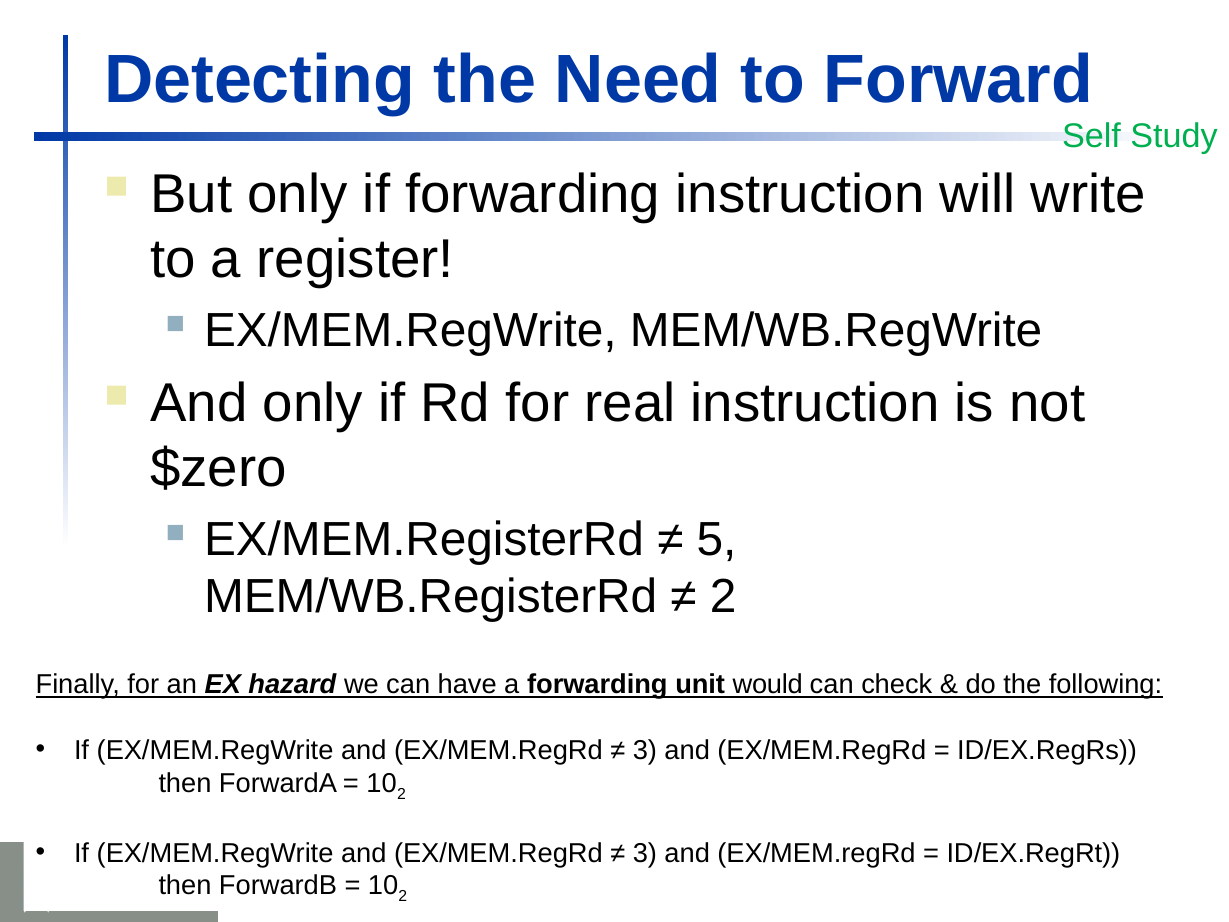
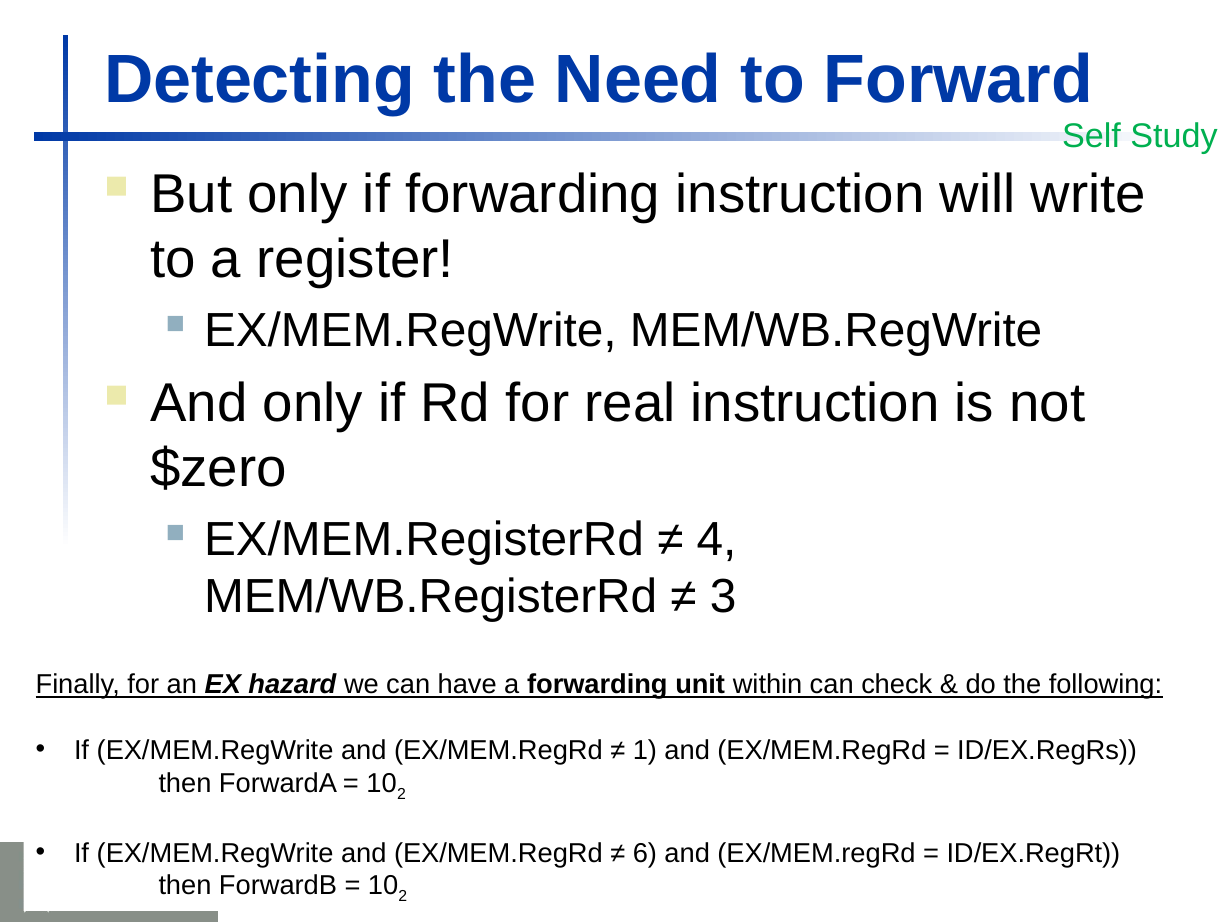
5: 5 -> 4 (716, 539)
2: 2 -> 3 (723, 597)
would: would -> within (768, 685)
3: 3 -> 1 (645, 750)
3: 3 -> 6 (645, 853)
